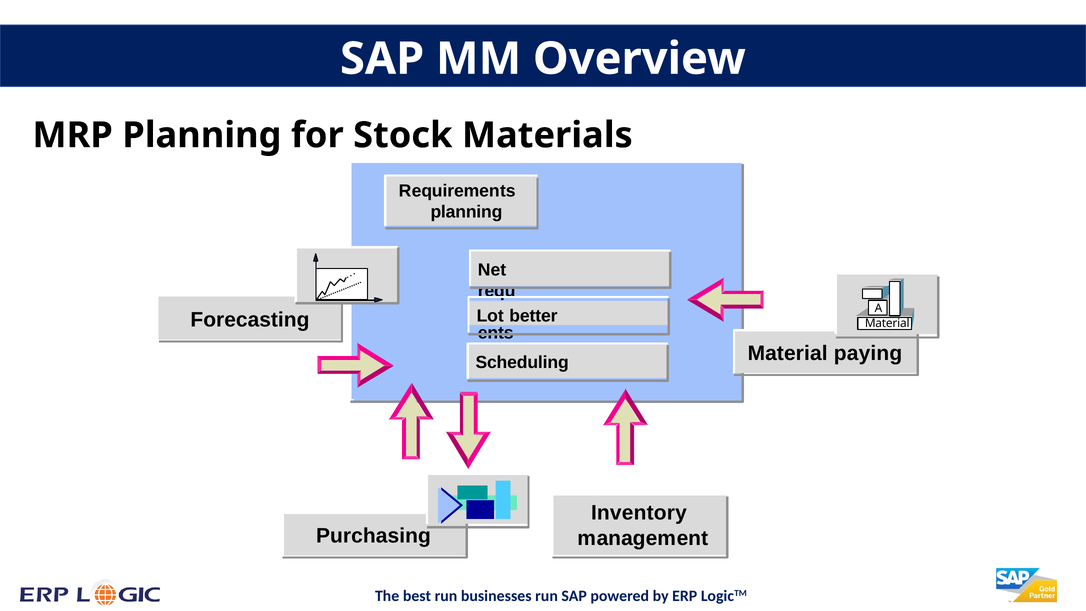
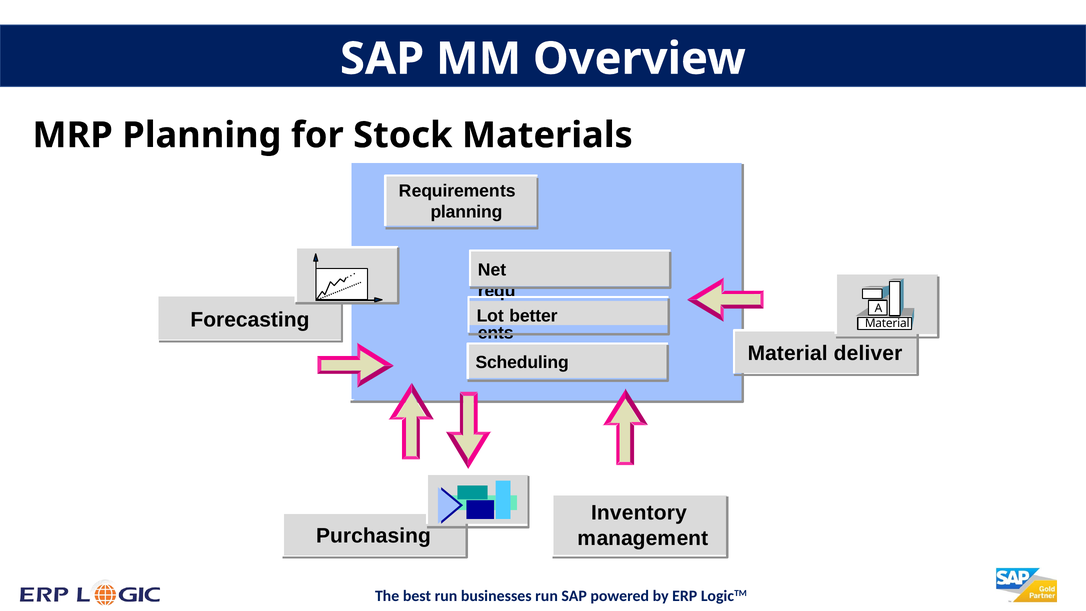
paying: paying -> deliver (868, 353)
